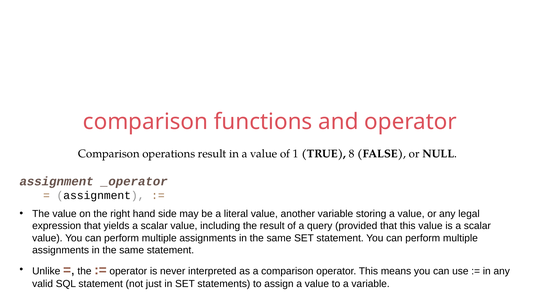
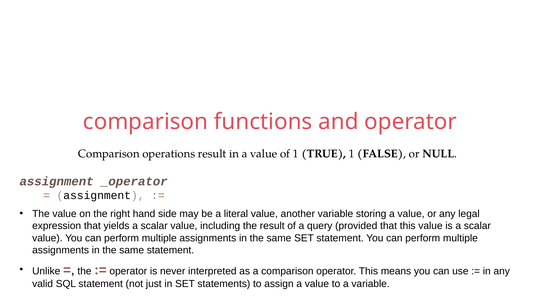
TRUE 8: 8 -> 1 (352, 154)
